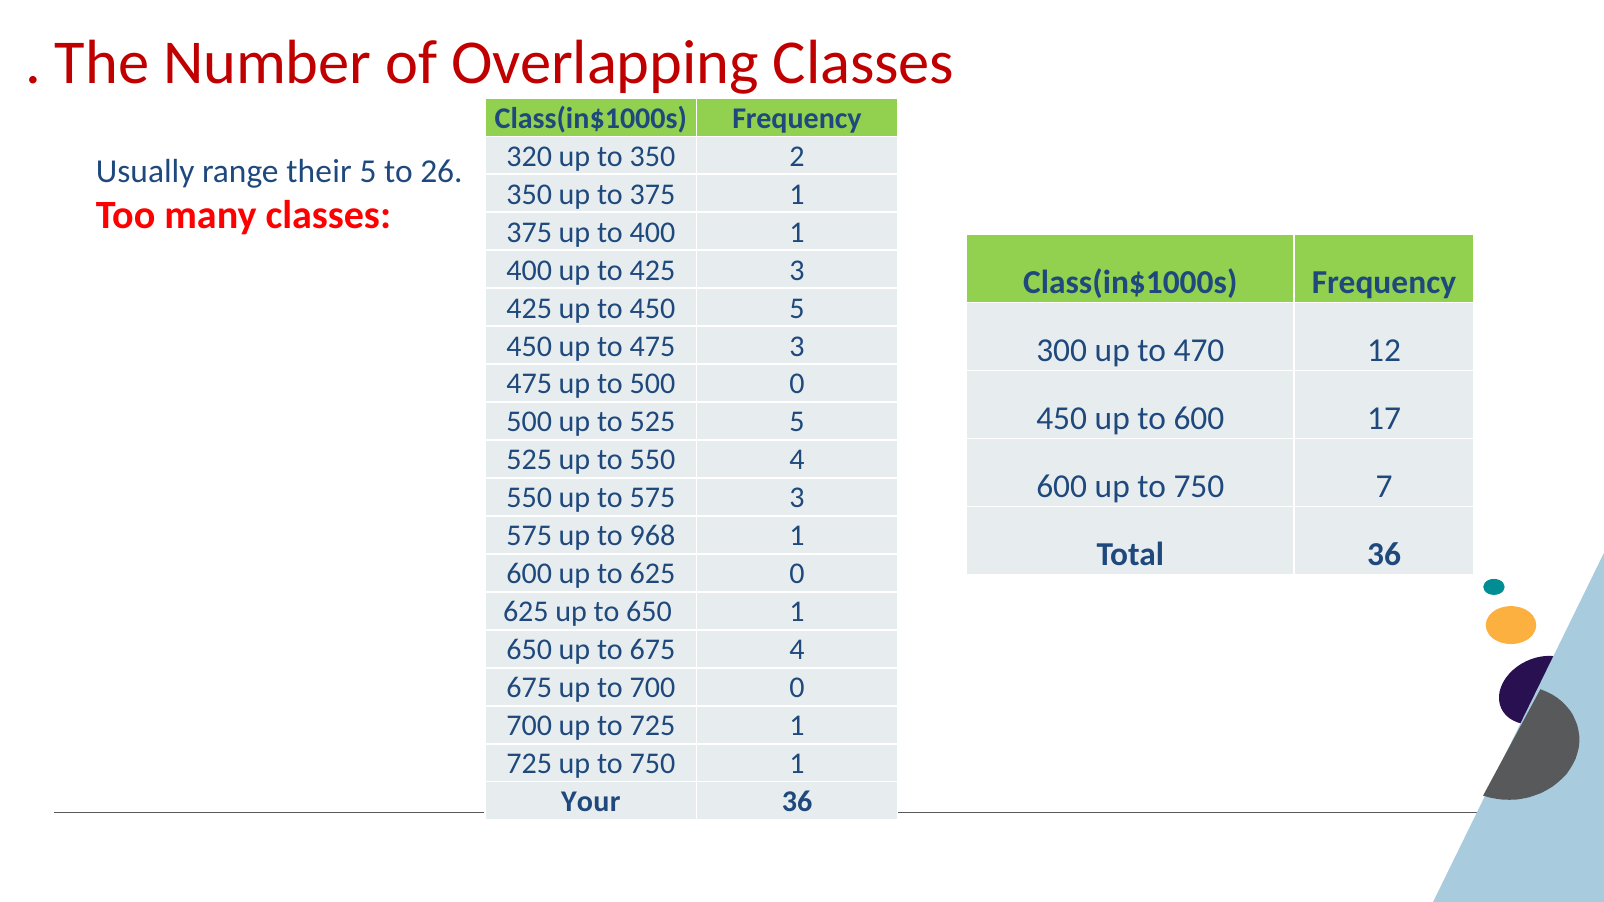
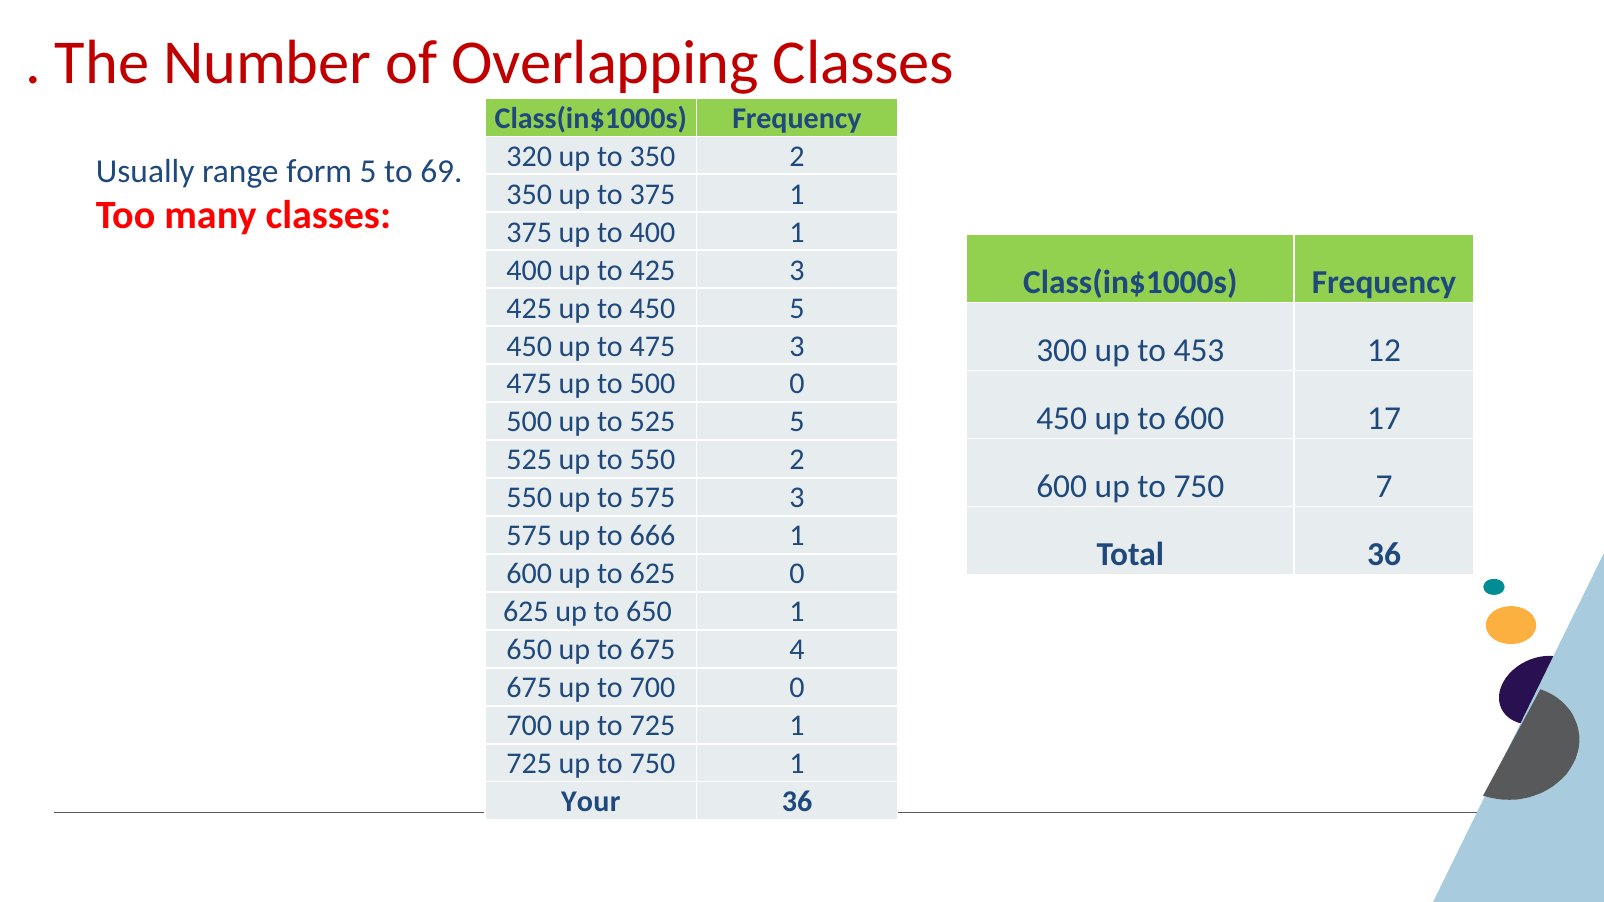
their: their -> form (319, 171)
26: 26 -> 69 (441, 171)
470: 470 -> 453 (1199, 351)
550 4: 4 -> 2 (797, 460)
968: 968 -> 666 (652, 536)
